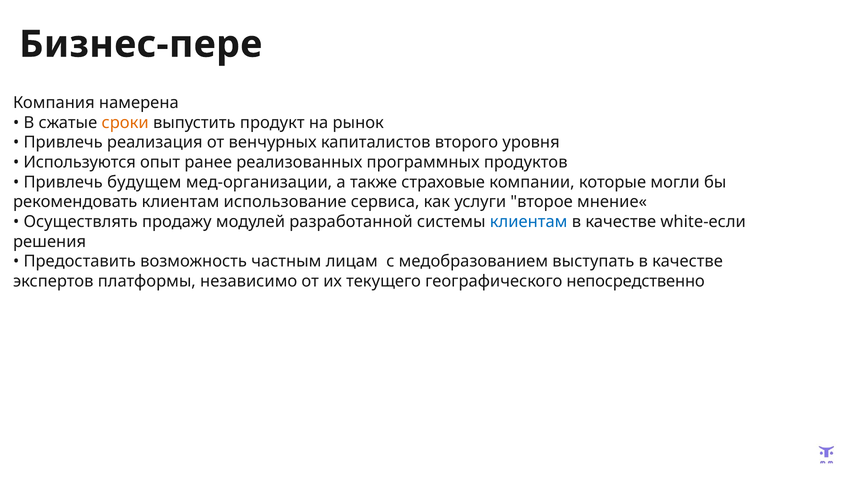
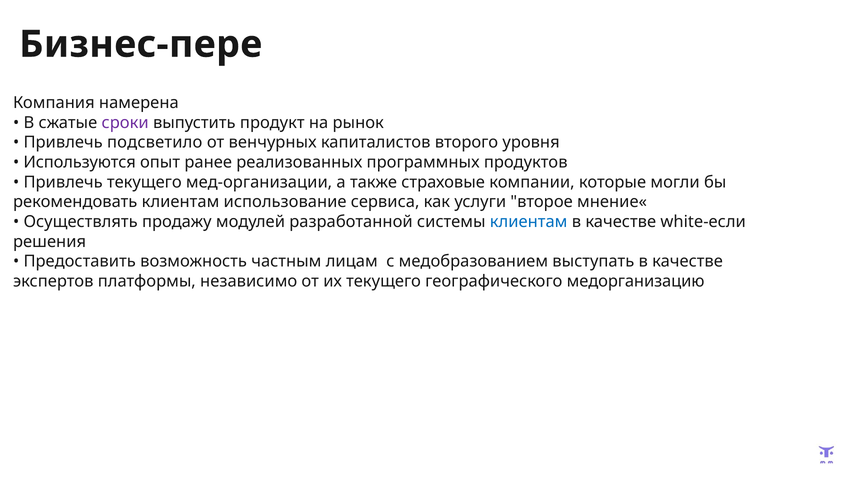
сроки colour: orange -> purple (125, 123)
реализация: реализация -> подсветило (155, 142)
Привлечь будущем: будущем -> текущего (144, 182)
непосредственно: непосредственно -> медорганизацию (636, 281)
